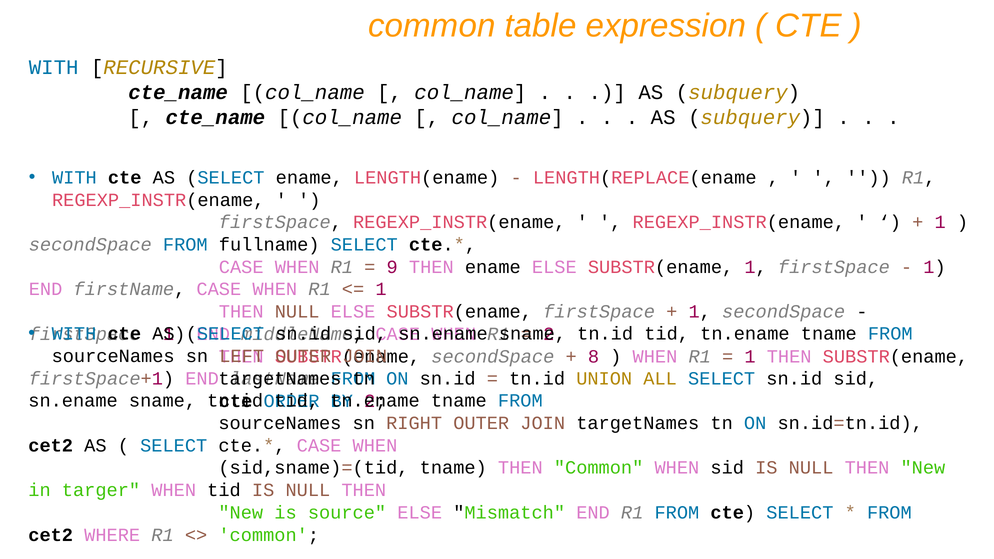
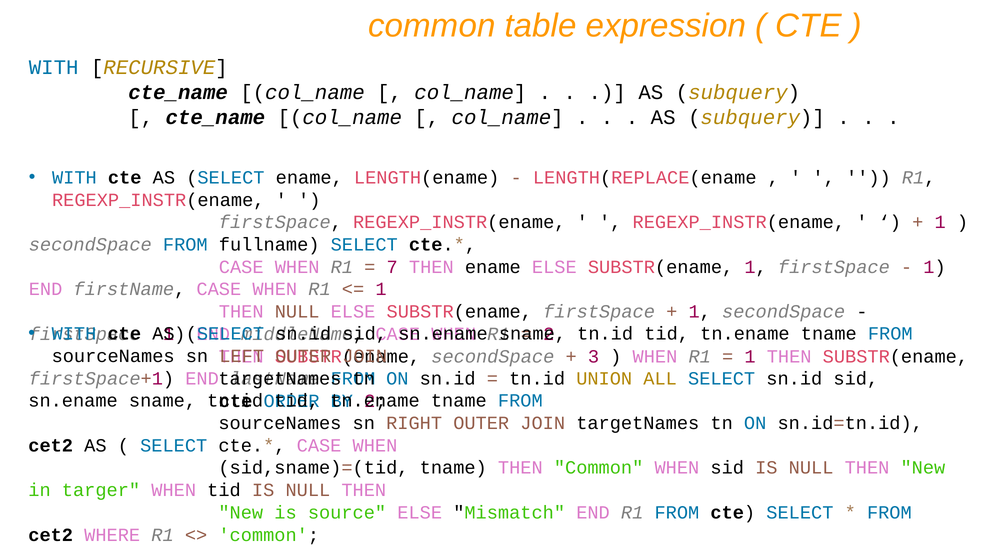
9: 9 -> 7 (392, 267)
8: 8 -> 3 (593, 356)
